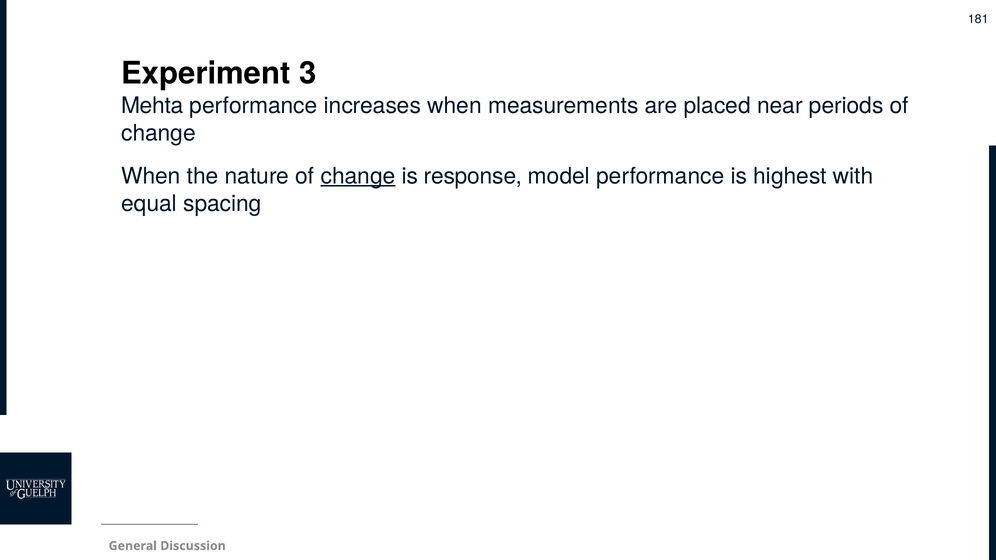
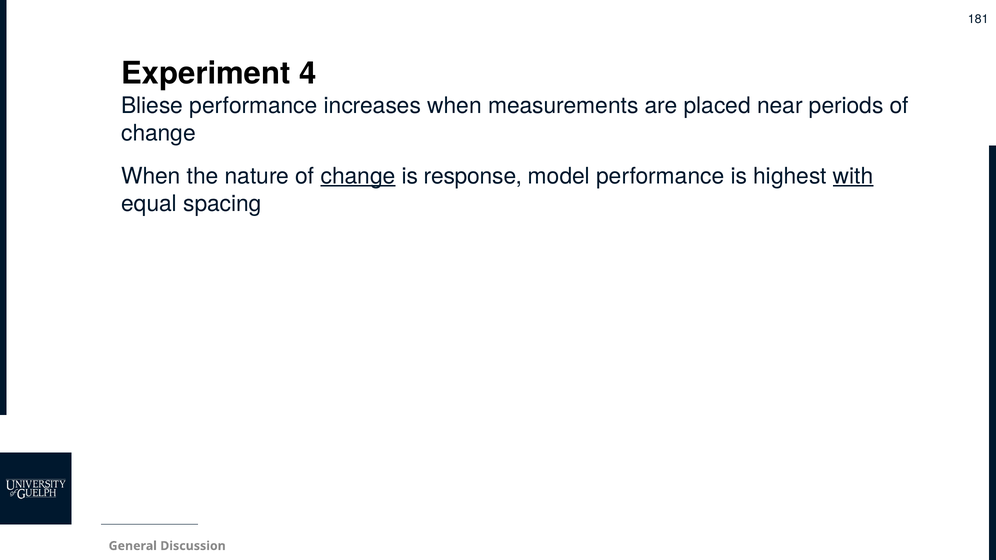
3: 3 -> 4 (308, 73)
Mehta: Mehta -> Bliese (152, 106)
with underline: none -> present (853, 176)
